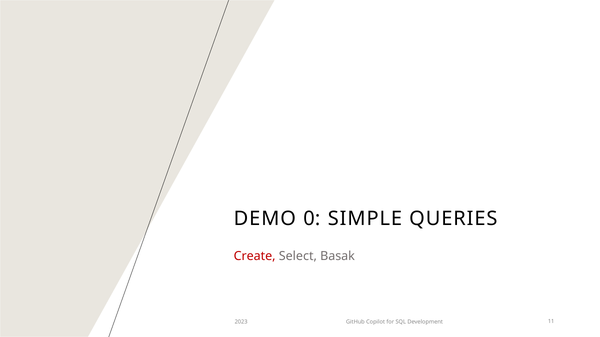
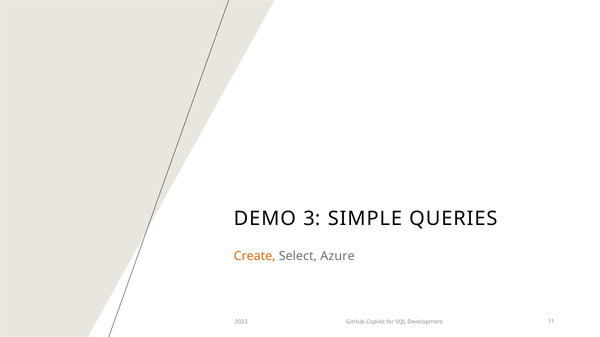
0: 0 -> 3 (312, 219)
Create colour: red -> orange (255, 256)
Basak: Basak -> Azure (337, 256)
